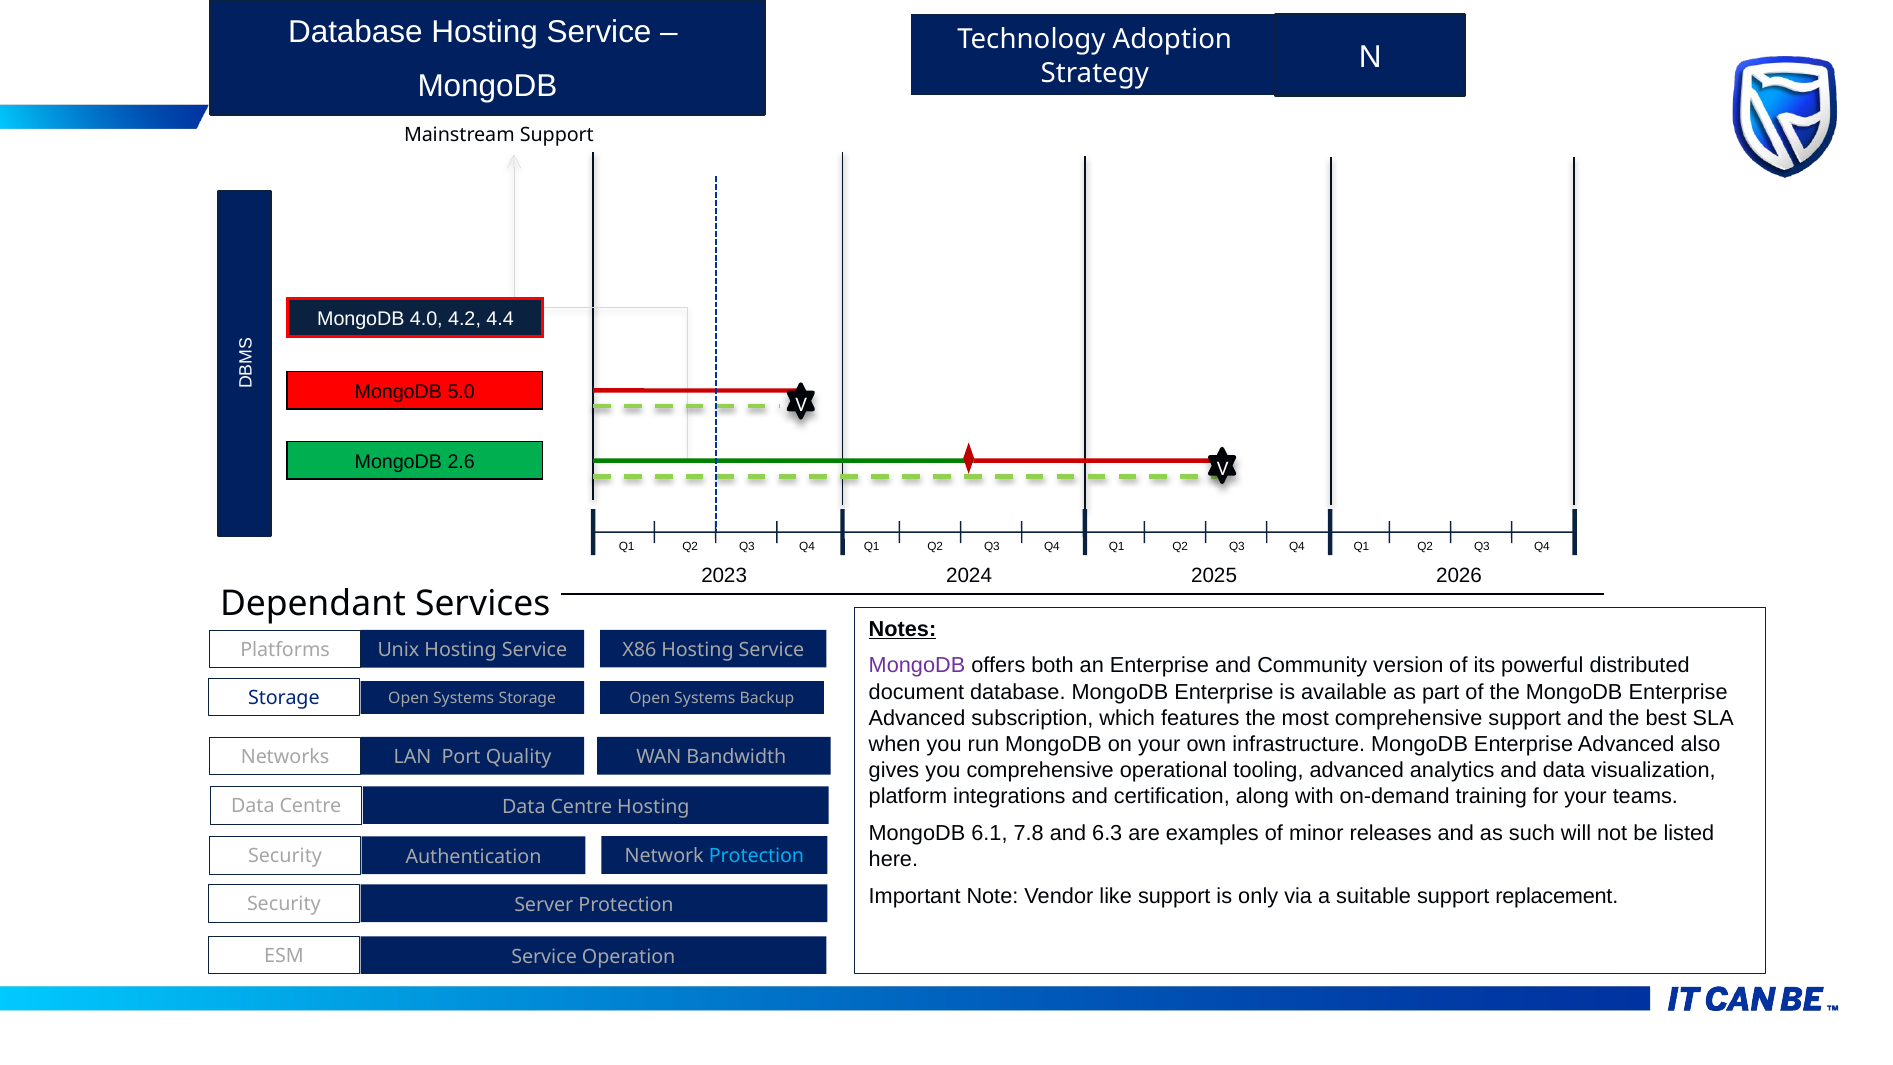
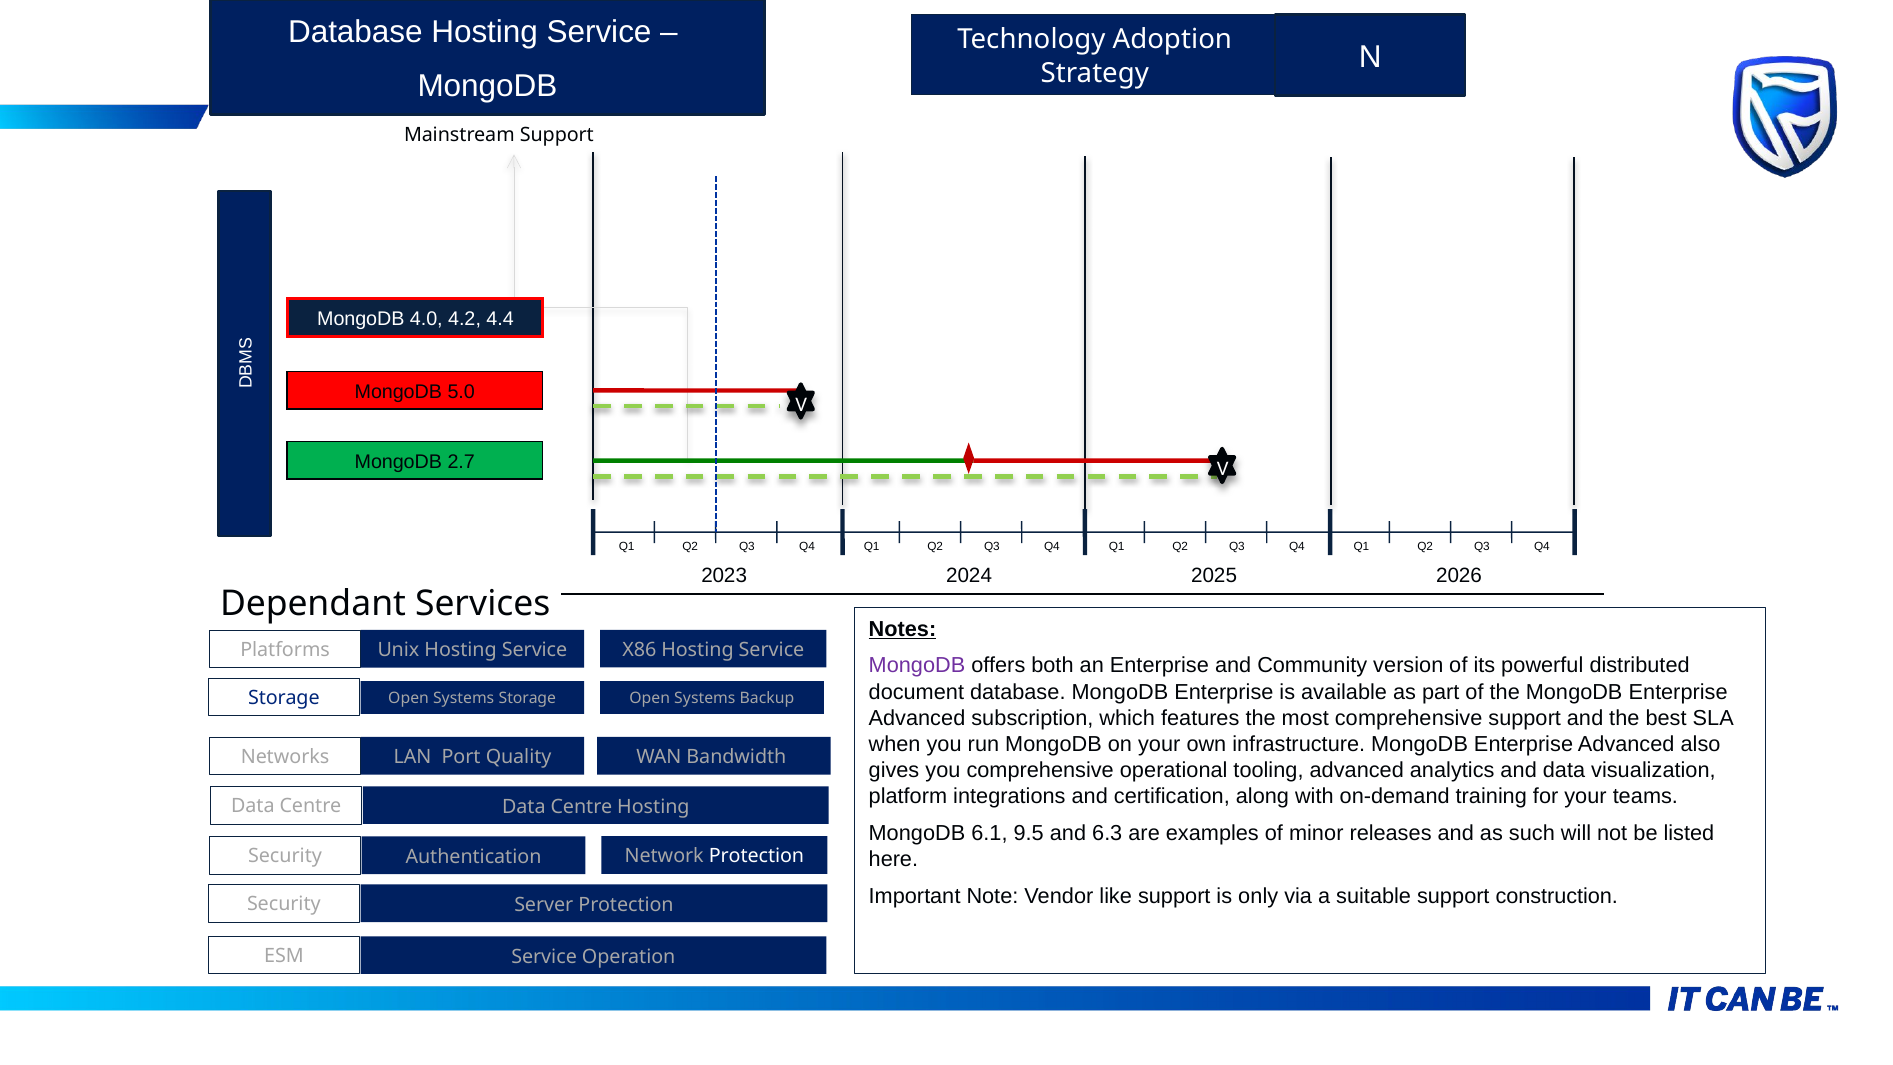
2.6: 2.6 -> 2.7 (461, 462)
7.8: 7.8 -> 9.5 (1029, 833)
Protection colour: light blue -> white (756, 856)
replacement: replacement -> construction (1557, 896)
